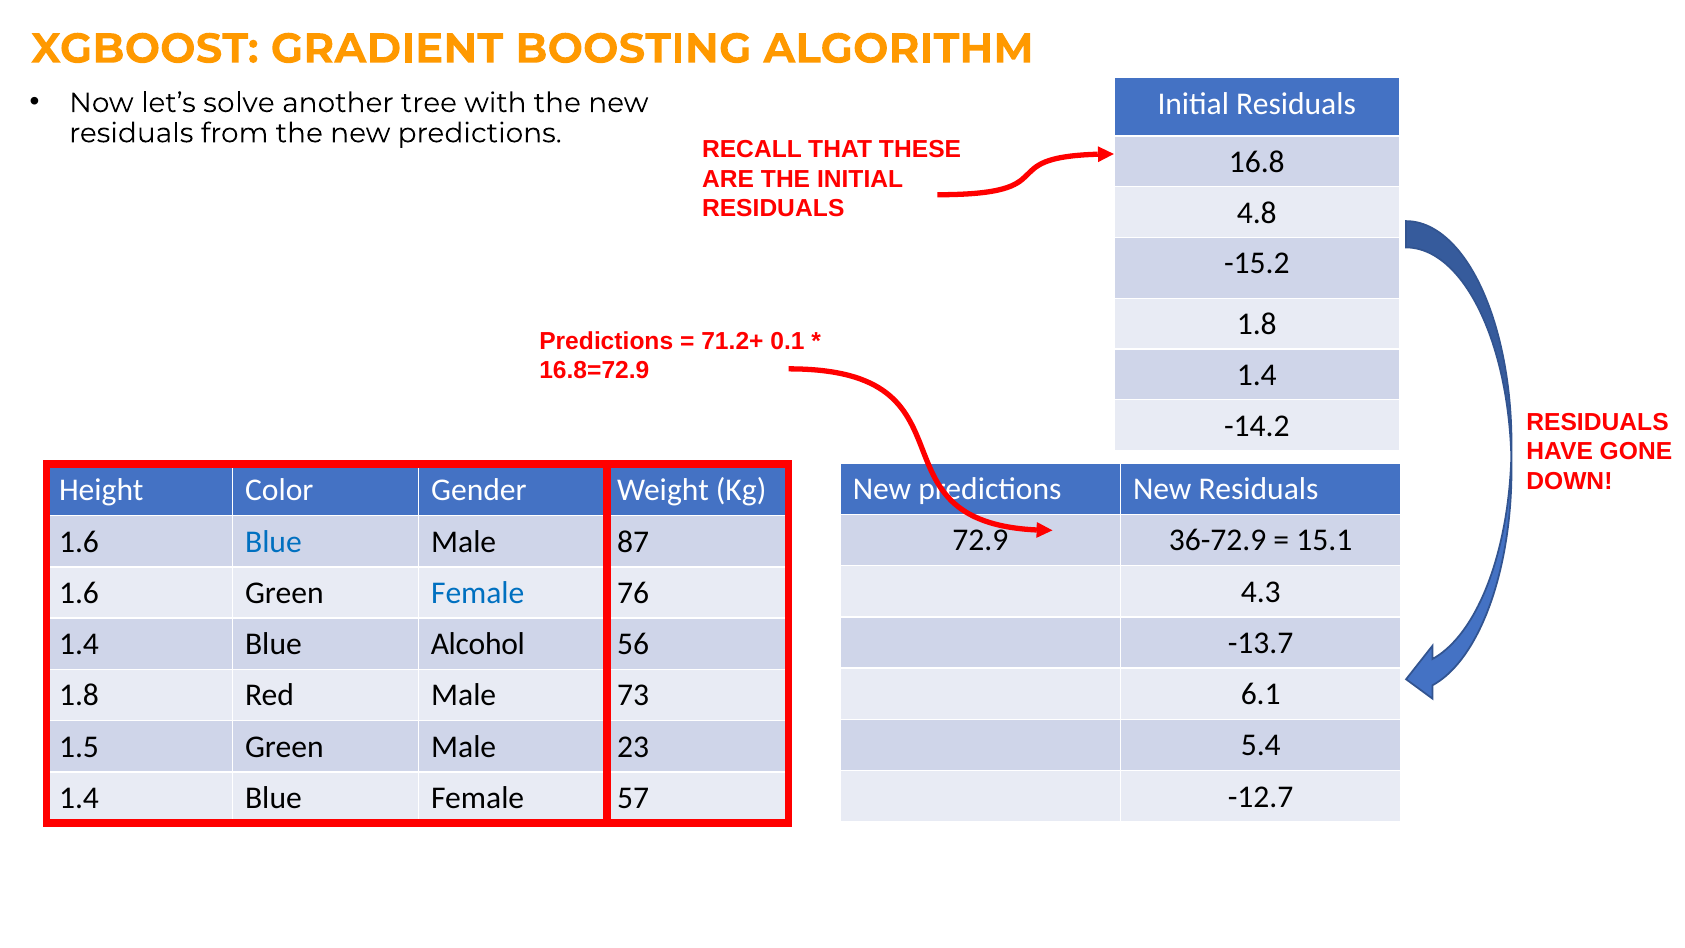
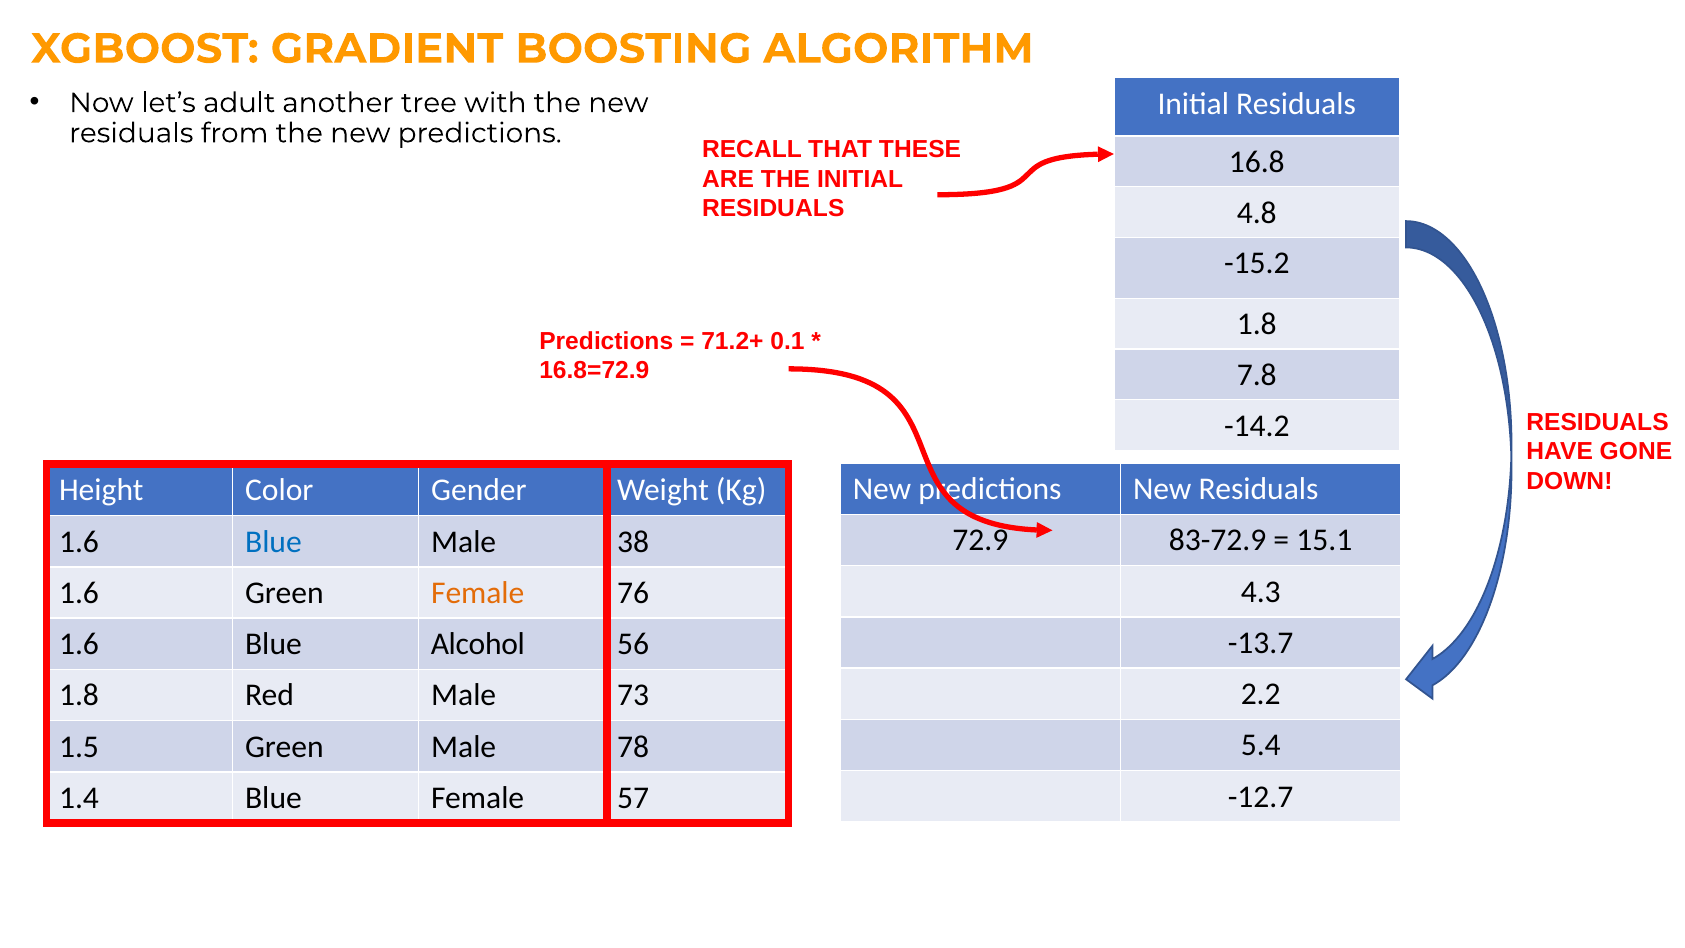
solve: solve -> adult (239, 103)
1.4: 1.4 -> 7.8 (1257, 375)
36-72.9: 36-72.9 -> 83-72.9 (1218, 540)
87: 87 -> 38 (633, 542)
Female colour: blue -> orange (478, 593)
1.4: 1.4 -> 1.6 (79, 644)
6.1: 6.1 -> 2.2 (1261, 694)
23: 23 -> 78 (633, 747)
